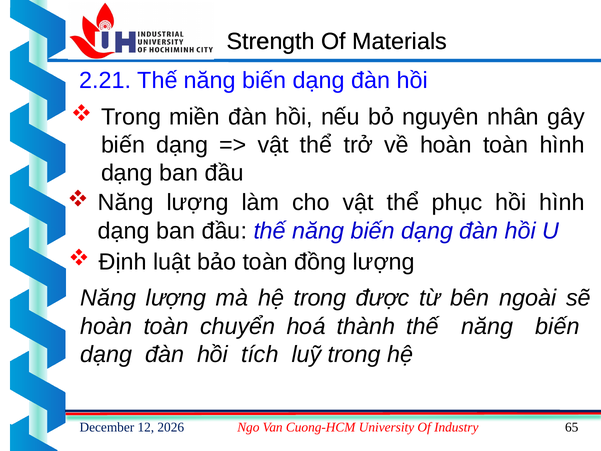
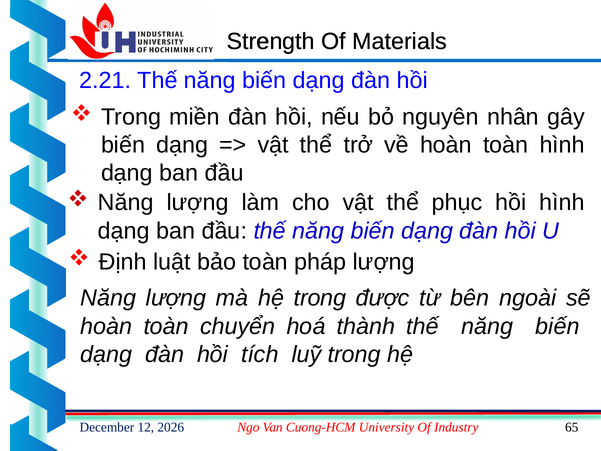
đồng: đồng -> pháp (320, 262)
